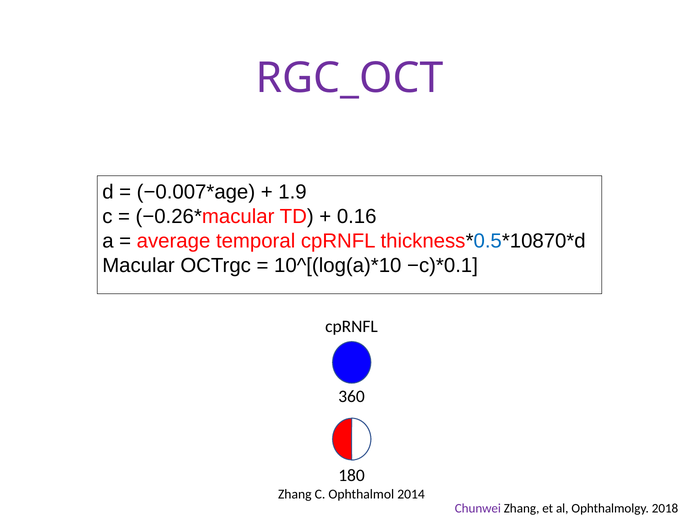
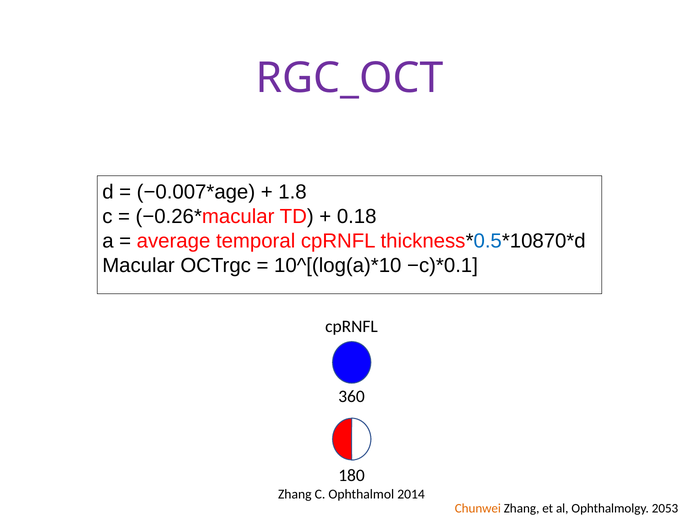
1.9: 1.9 -> 1.8 (292, 192)
0.16: 0.16 -> 0.18 (357, 217)
Chunwei colour: purple -> orange (478, 509)
2018: 2018 -> 2053 (665, 509)
